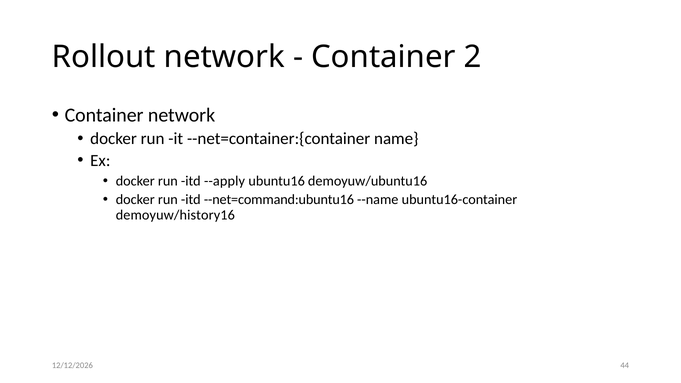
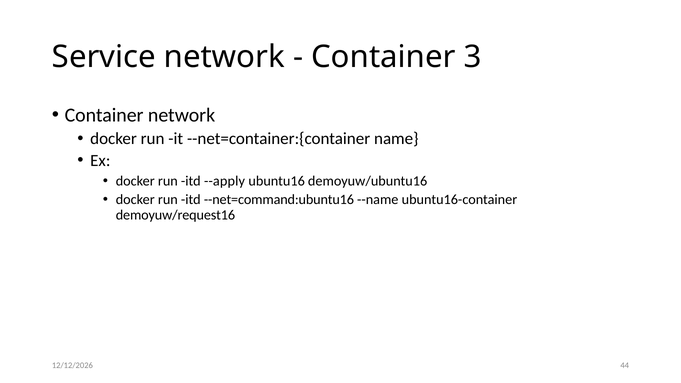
Rollout: Rollout -> Service (104, 57)
2: 2 -> 3 (473, 57)
demoyuw/history16: demoyuw/history16 -> demoyuw/request16 (175, 215)
